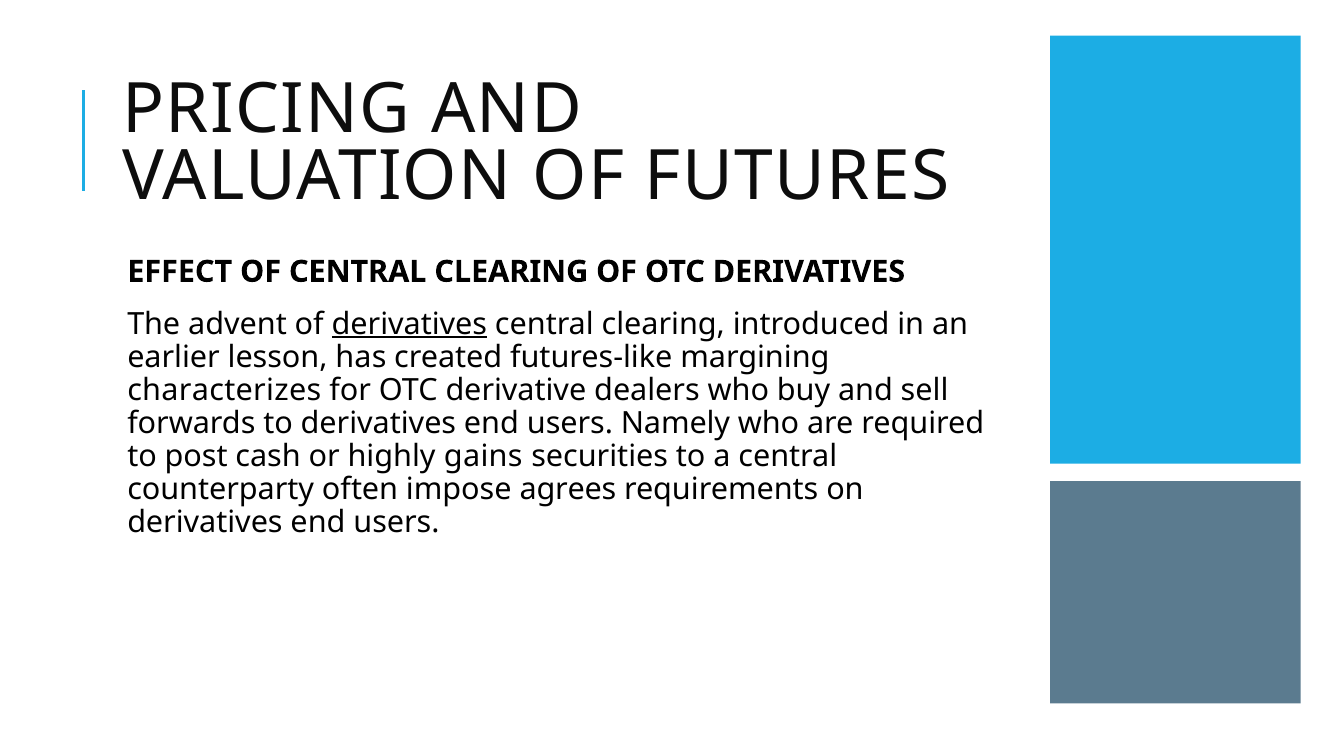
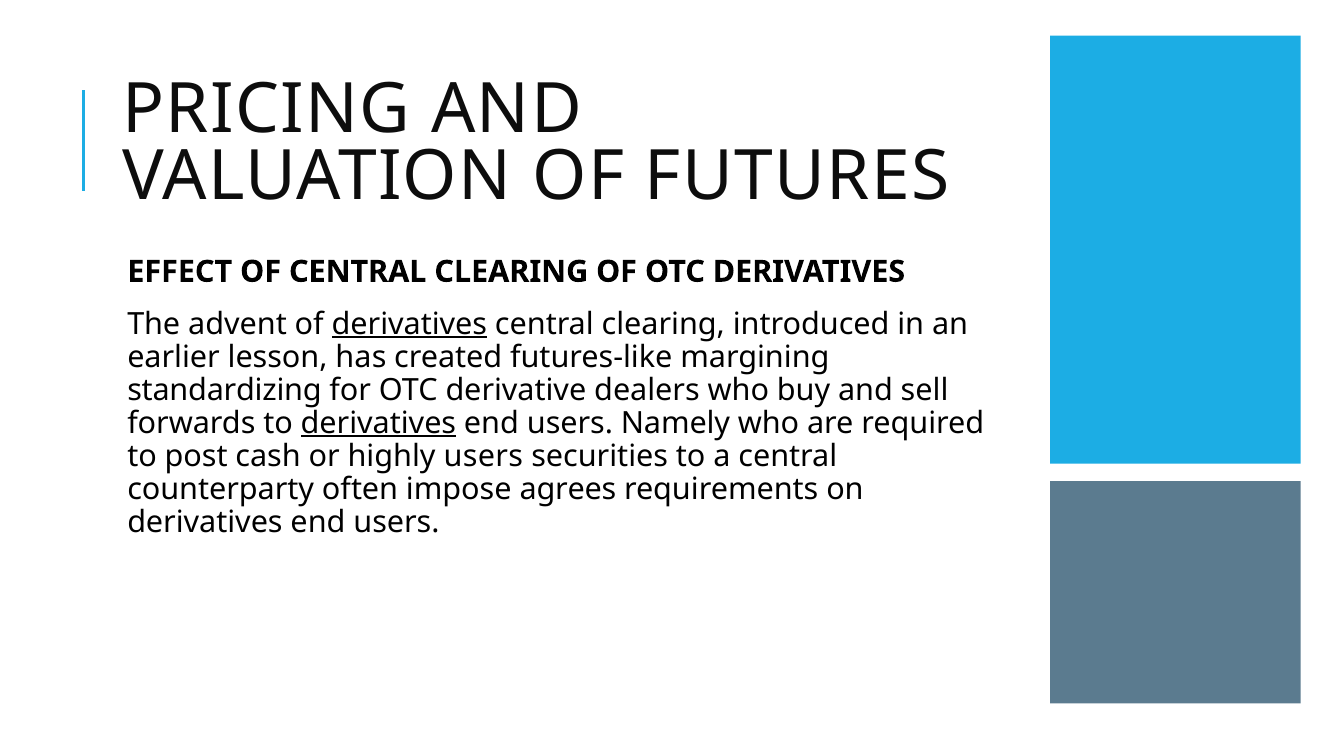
characterizes: characterizes -> standardizing (225, 390)
derivatives underline: none -> present (378, 423)
highly gains: gains -> users (483, 456)
